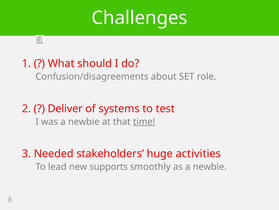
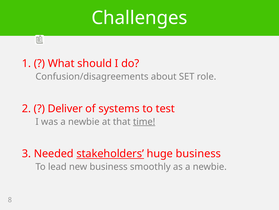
stakeholders underline: none -> present (110, 153)
huge activities: activities -> business (198, 153)
new supports: supports -> business (109, 166)
